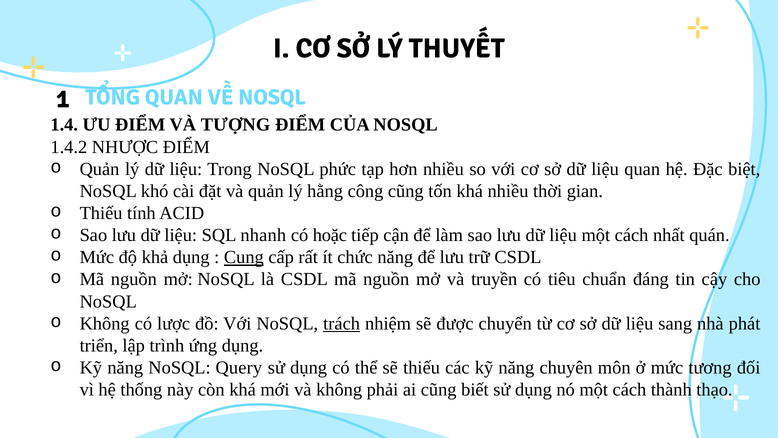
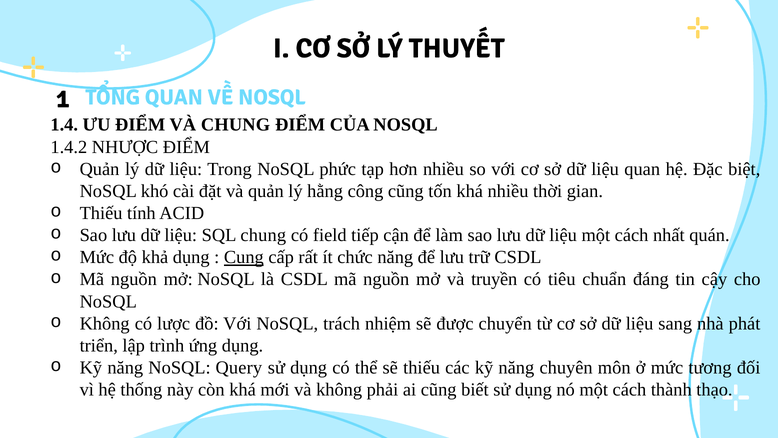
VÀ TƯỢNG: TƯỢNG -> CHUNG (236, 125)
SQL nhanh: nhanh -> chung (263, 235)
hoặc: hoặc -> field (330, 235)
trách underline: present -> none (342, 323)
